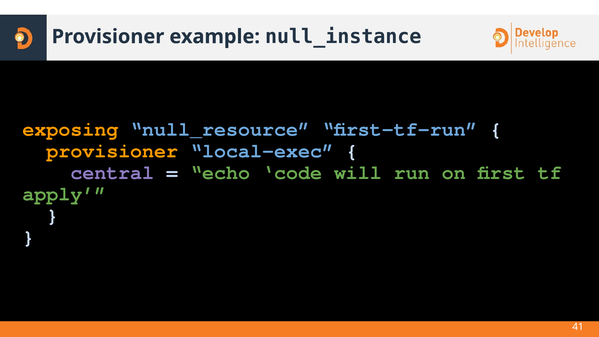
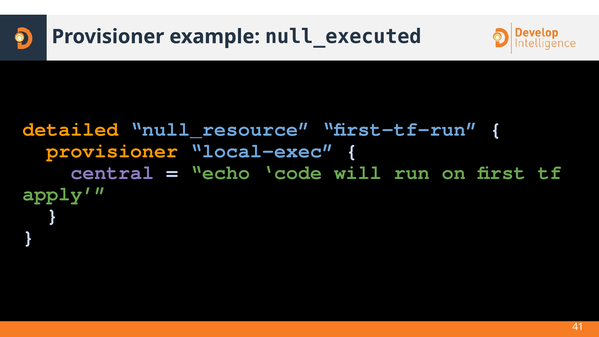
null_instance: null_instance -> null_executed (343, 37)
exposing: exposing -> detailed (70, 129)
